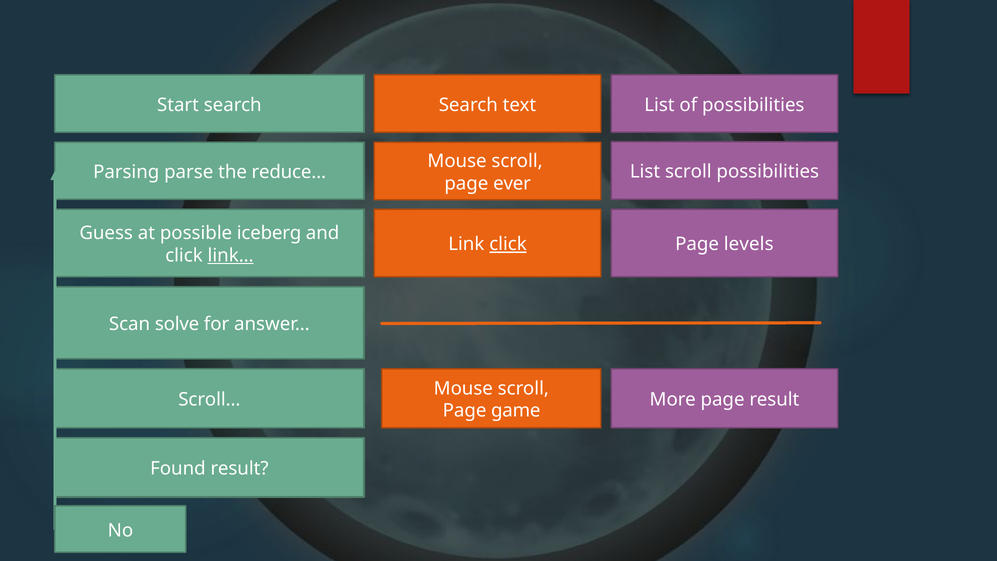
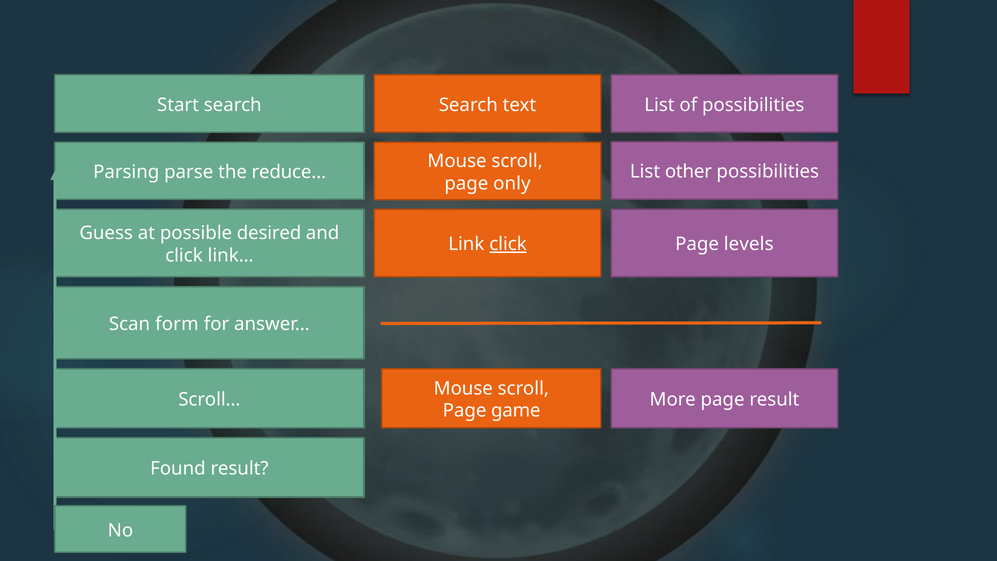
List scroll: scroll -> other (688, 172)
ever: ever -> only (512, 183)
iceberg: iceberg -> desired (269, 233)
link… underline: present -> none (231, 255)
solve: solve -> form (177, 324)
